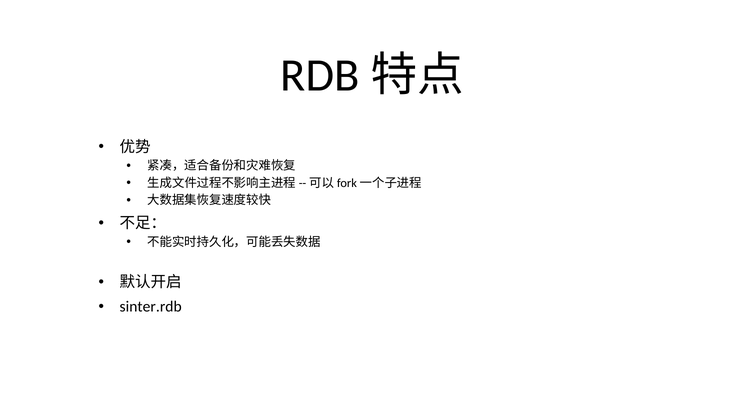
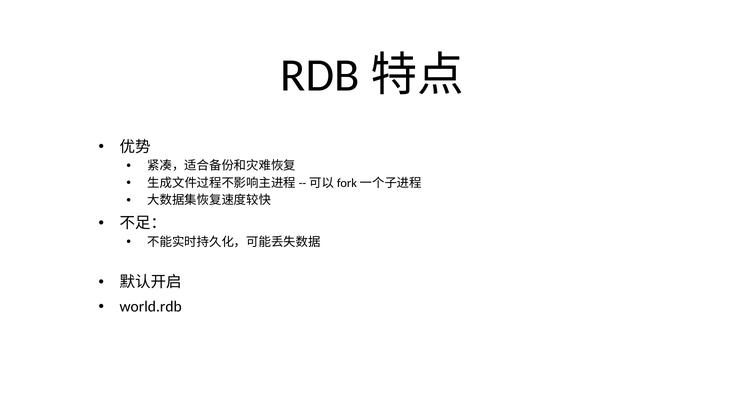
sinter.rdb: sinter.rdb -> world.rdb (151, 306)
